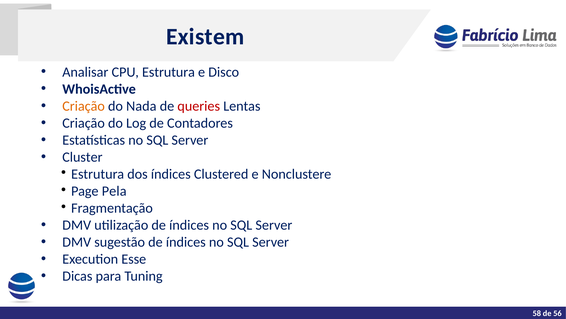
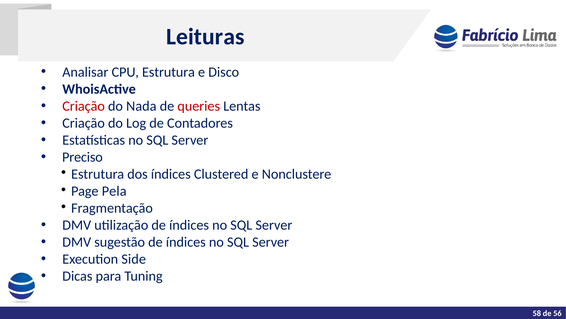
Existem: Existem -> Leituras (205, 37)
Criação colour: orange -> red (84, 106)
Cluster: Cluster -> Preciso (82, 157)
Esse: Esse -> Side (134, 259)
